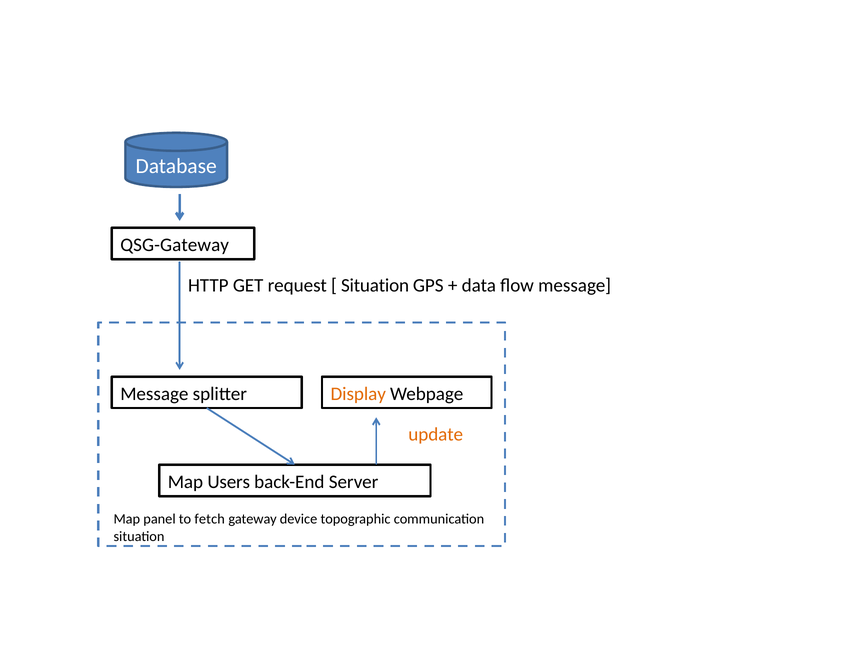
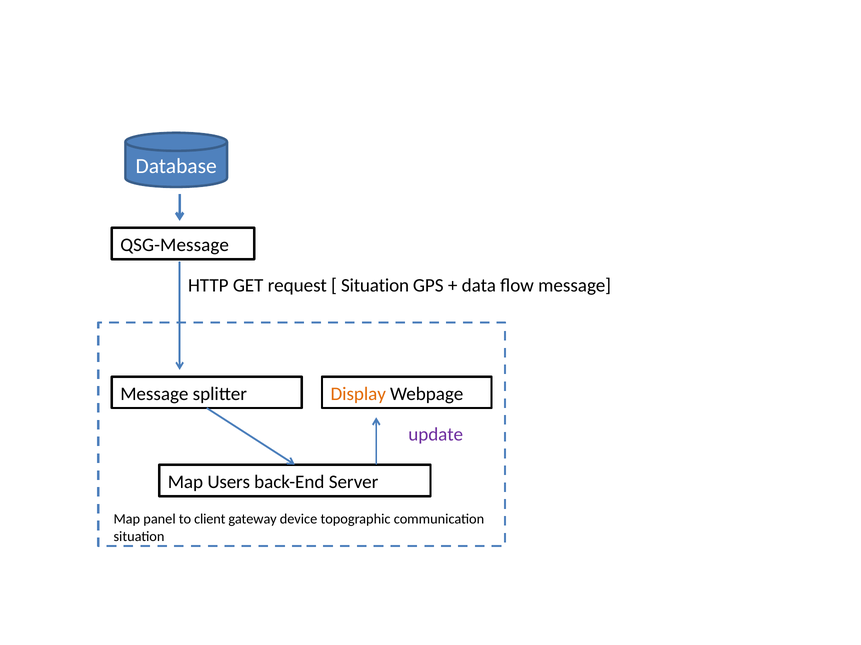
QSG-Gateway: QSG-Gateway -> QSG-Message (175, 245)
update colour: orange -> purple (436, 435)
fetch: fetch -> client (210, 520)
